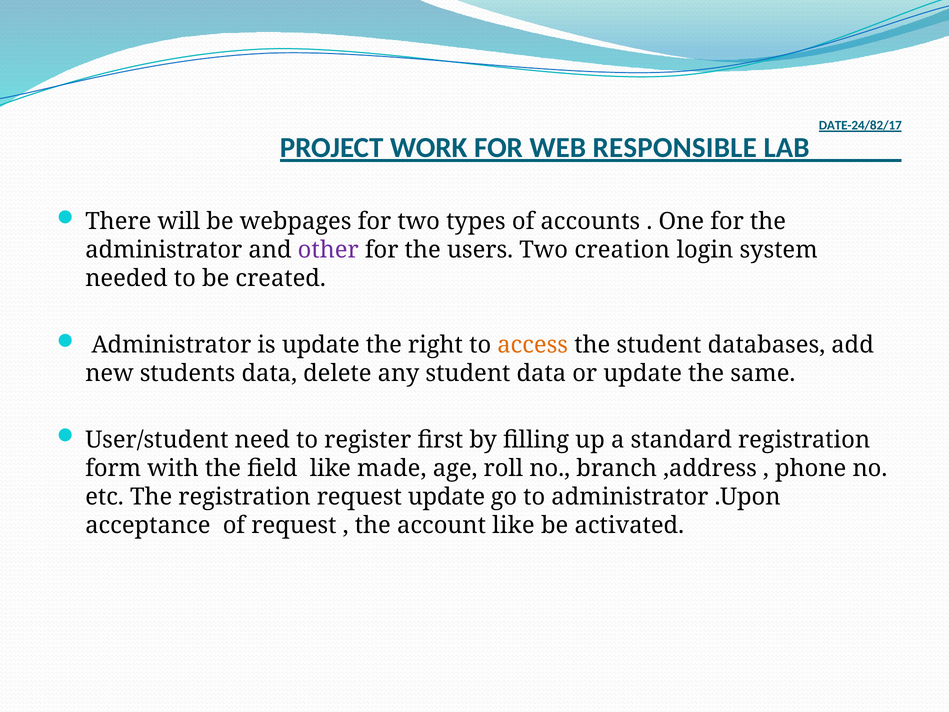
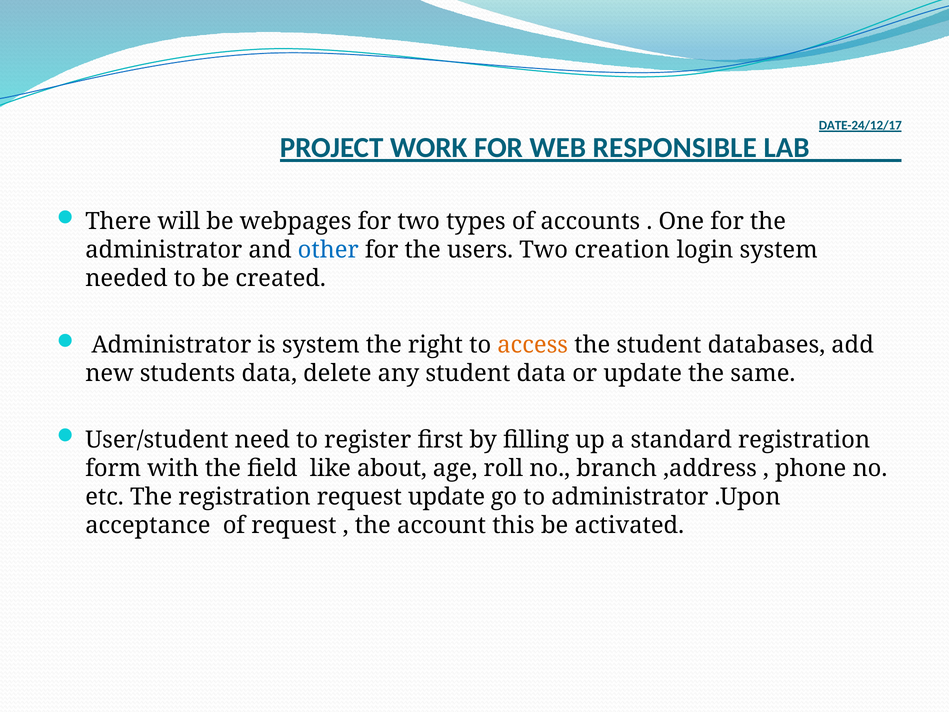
DATE-24/82/17: DATE-24/82/17 -> DATE-24/12/17 (860, 125)
other colour: purple -> blue (328, 250)
is update: update -> system (321, 345)
made: made -> about (392, 468)
account like: like -> this (513, 525)
